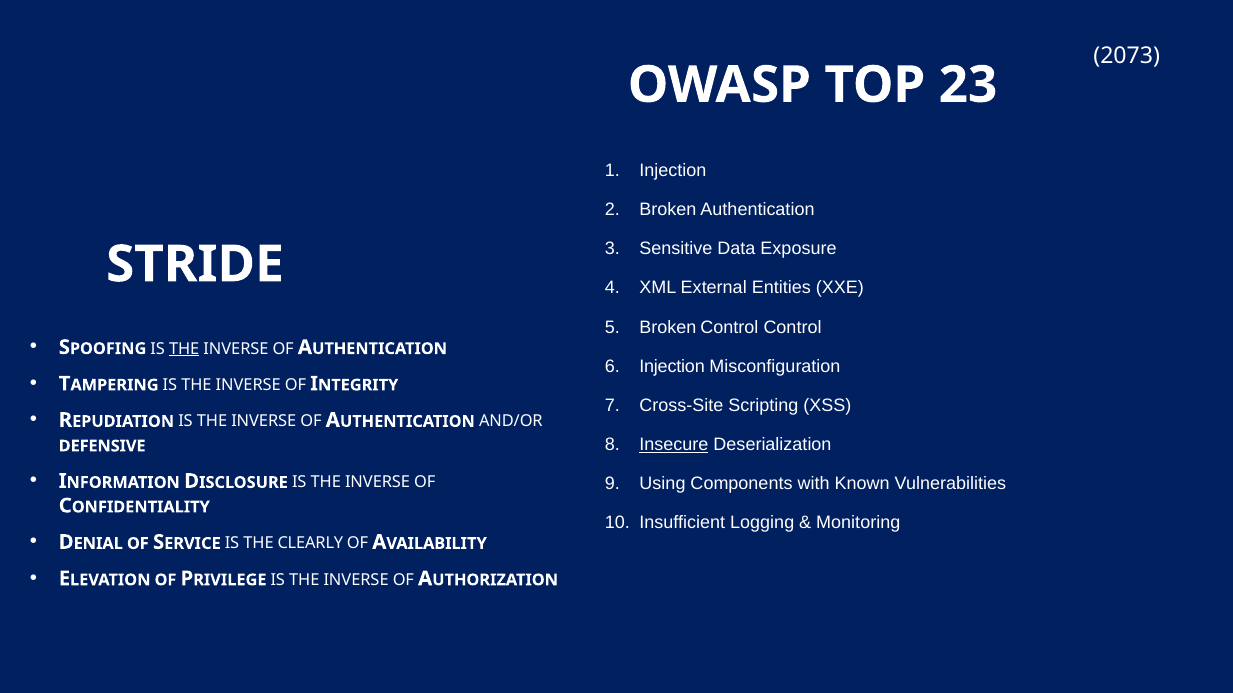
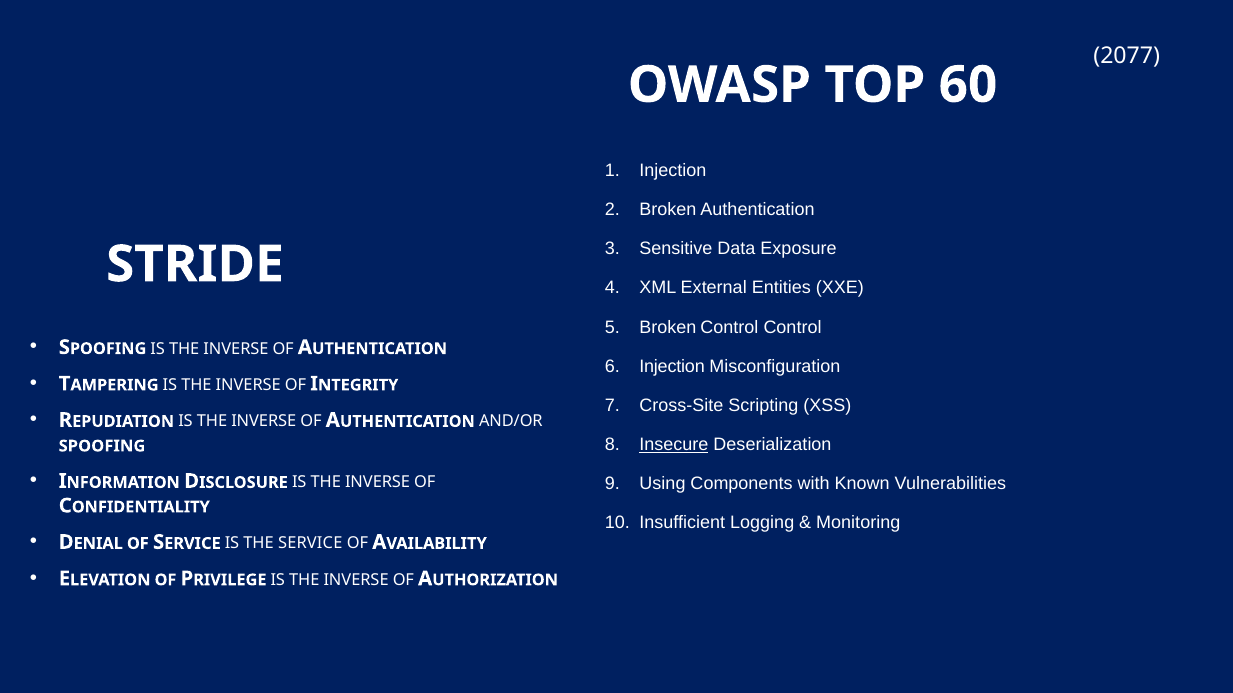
2073: 2073 -> 2077 (1127, 56)
23: 23 -> 60 (968, 85)
THE underline: present -> none (184, 349)
DEFENSIVE: DEFENSIVE -> SPOOFING (102, 446)
THE CLEARLY: CLEARLY -> SERVICE (310, 544)
